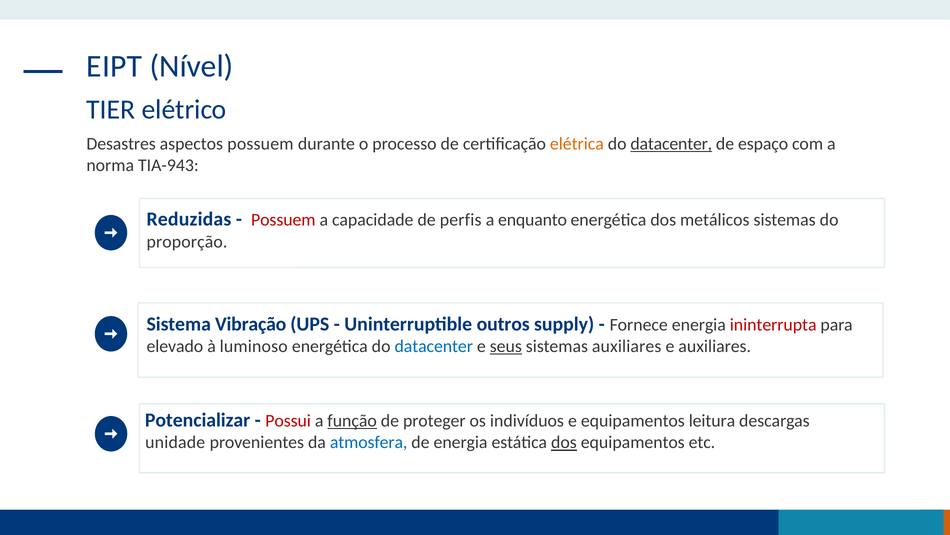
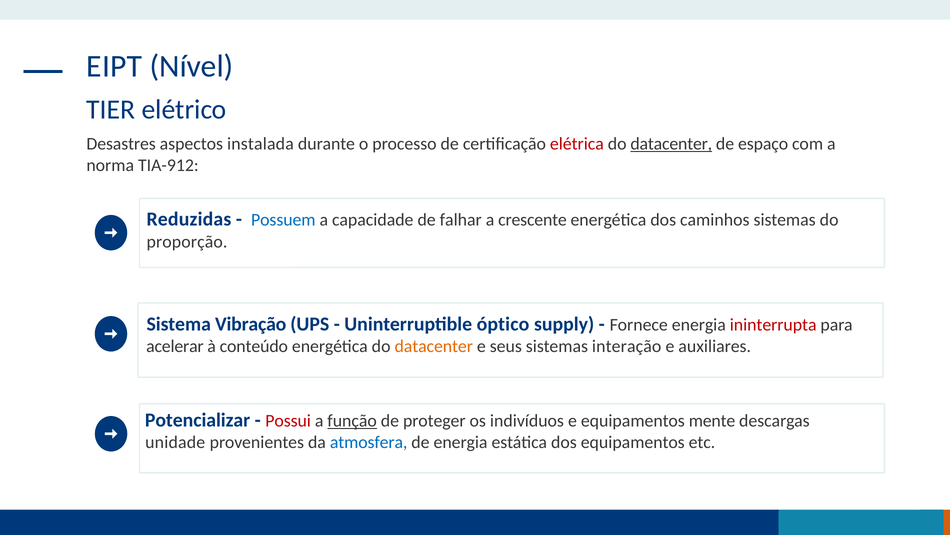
aspectos possuem: possuem -> instalada (260, 144)
elétrica colour: orange -> red (577, 144)
TIA-943: TIA-943 -> TIA-912 (168, 165)
Possuem colour: red -> blue (283, 220)
perfis: perfis -> falhar (461, 220)
enquanto: enquanto -> crescente (533, 220)
metálicos: metálicos -> caminhos (715, 220)
outros: outros -> óptico (503, 324)
elevado: elevado -> acelerar (175, 346)
luminoso: luminoso -> conteúdo (254, 346)
datacenter colour: blue -> orange (434, 346)
seus underline: present -> none (506, 346)
sistemas auxiliares: auxiliares -> interação (627, 346)
leitura: leitura -> mente (712, 420)
dos underline: present -> none (564, 442)
